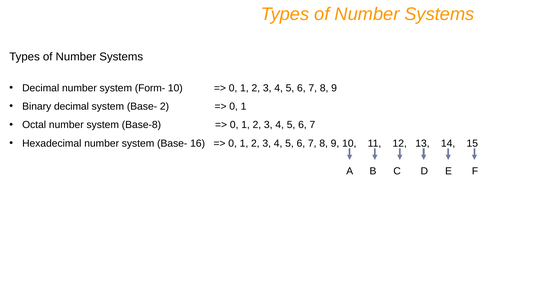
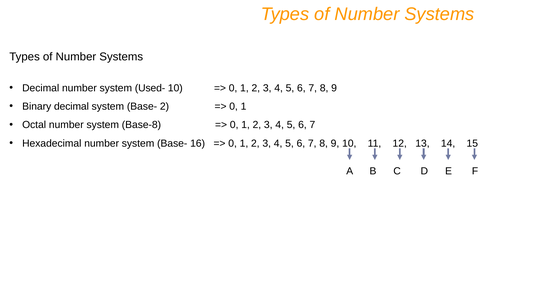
Form-: Form- -> Used- (150, 88)
